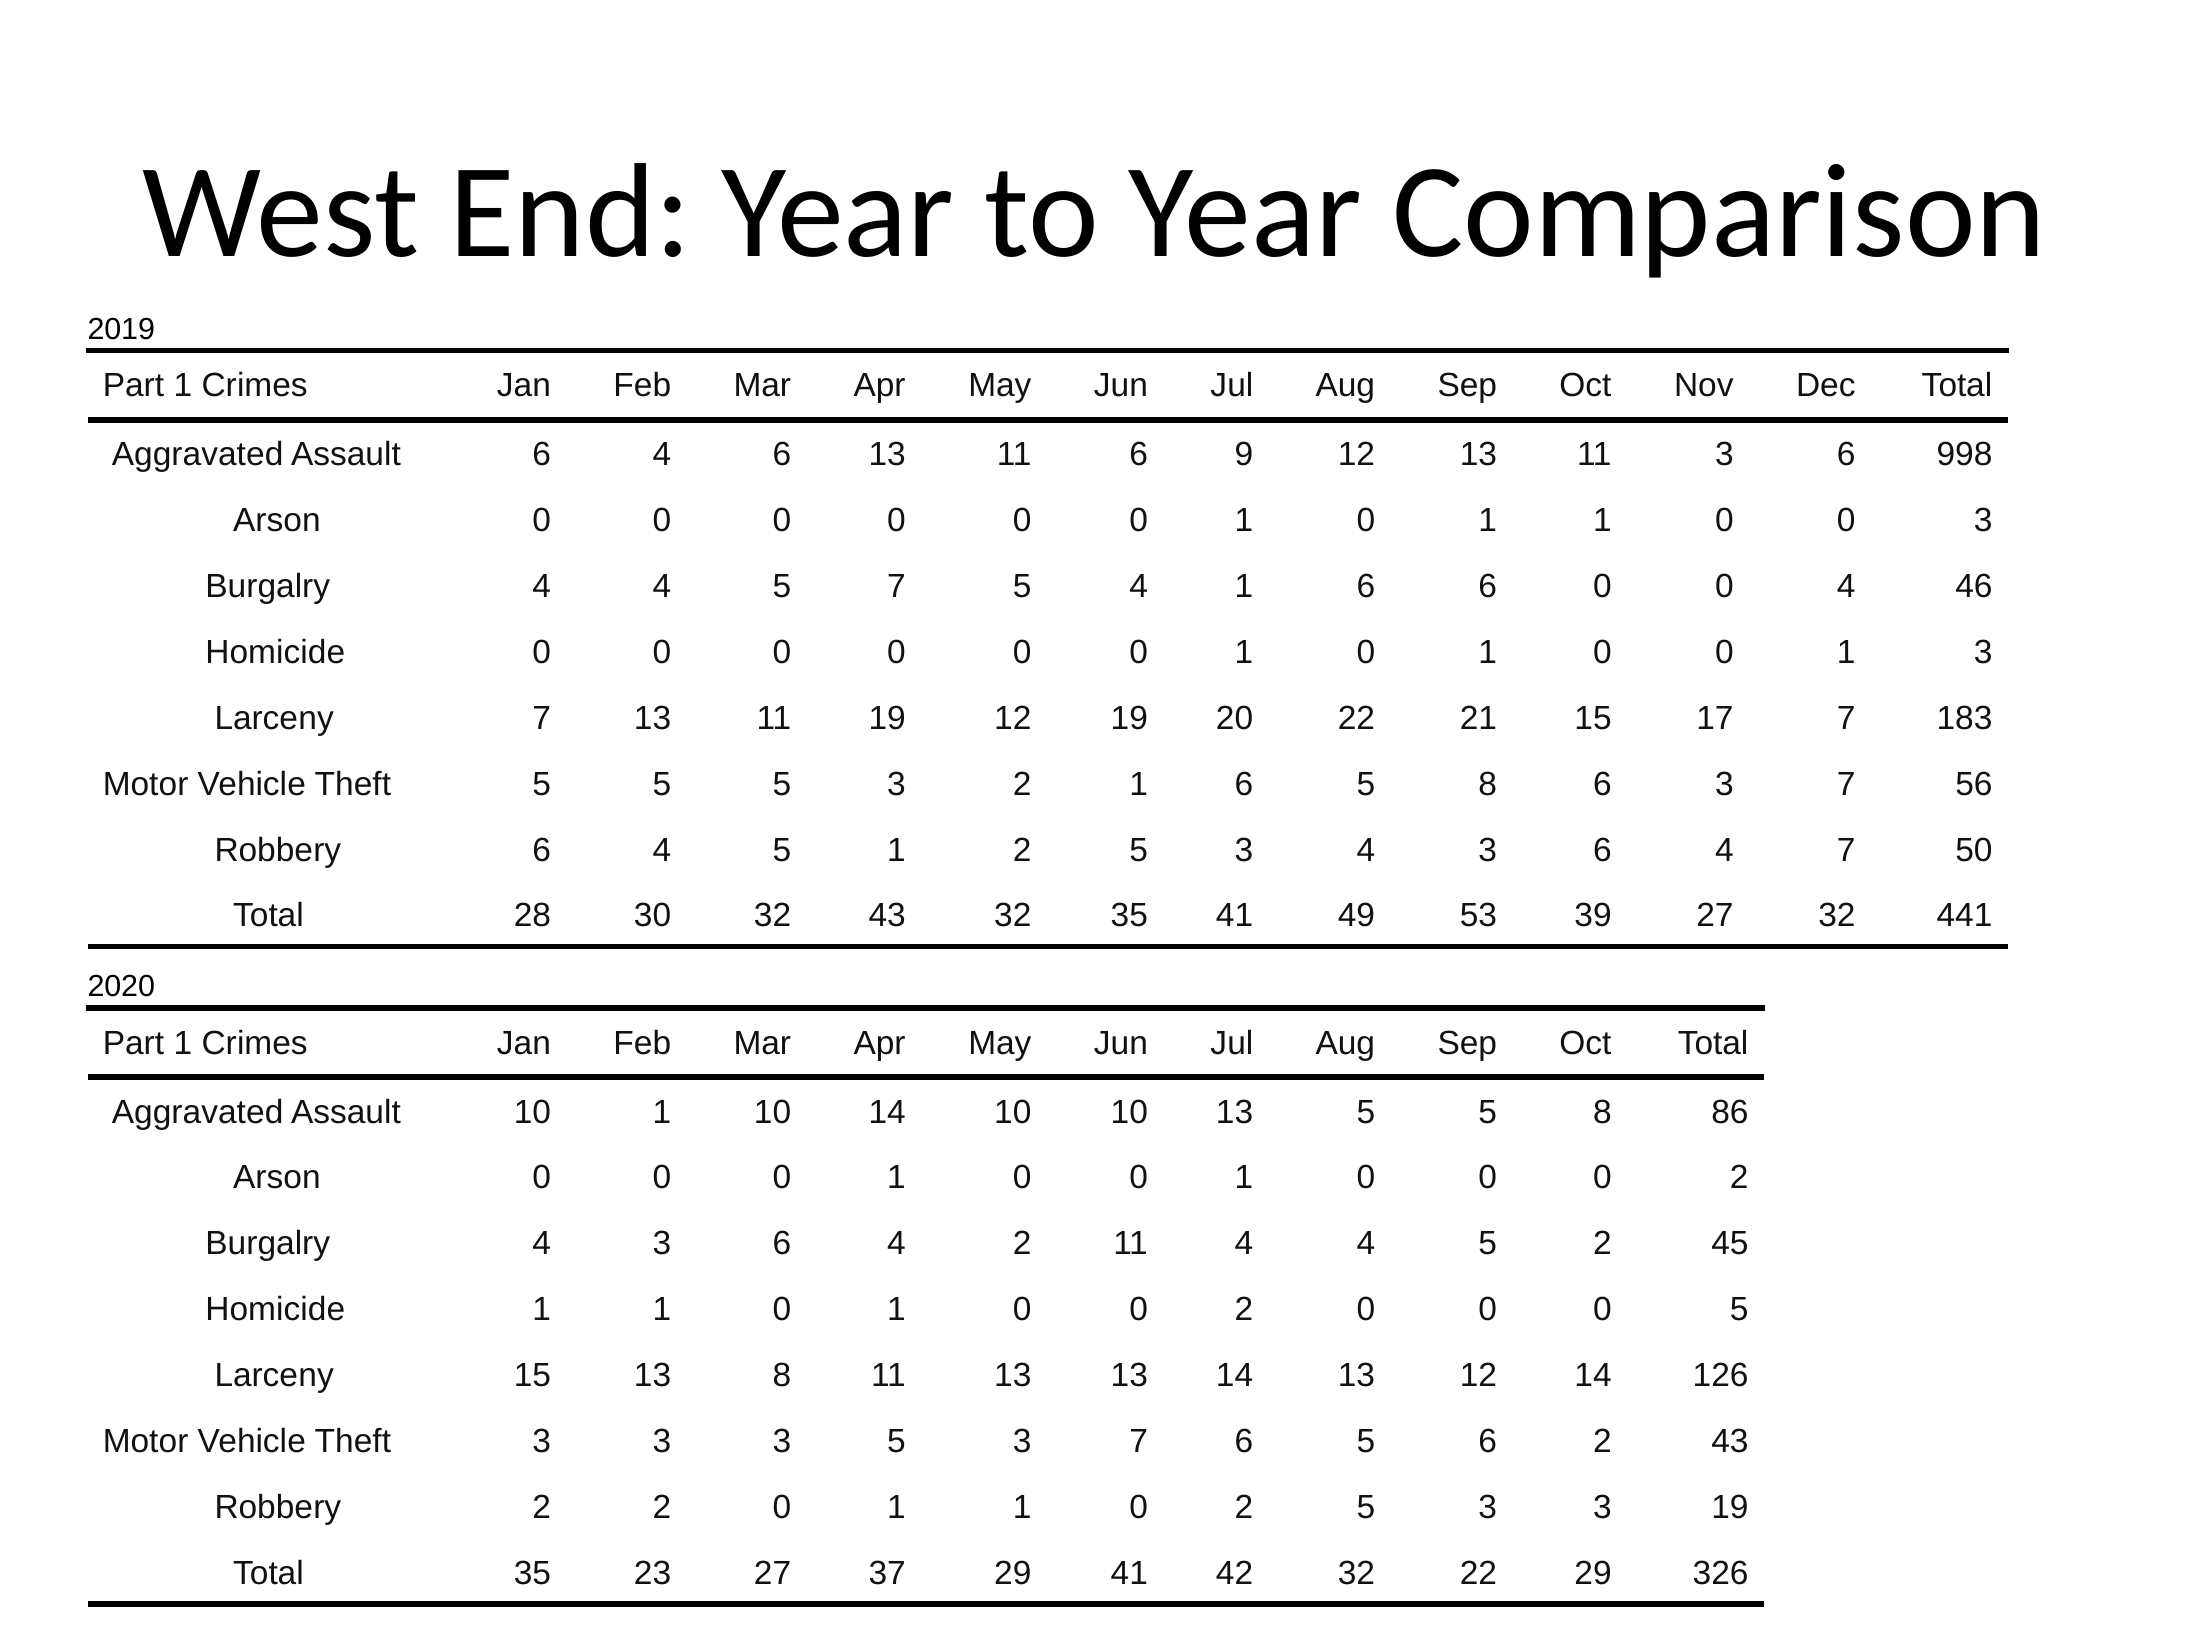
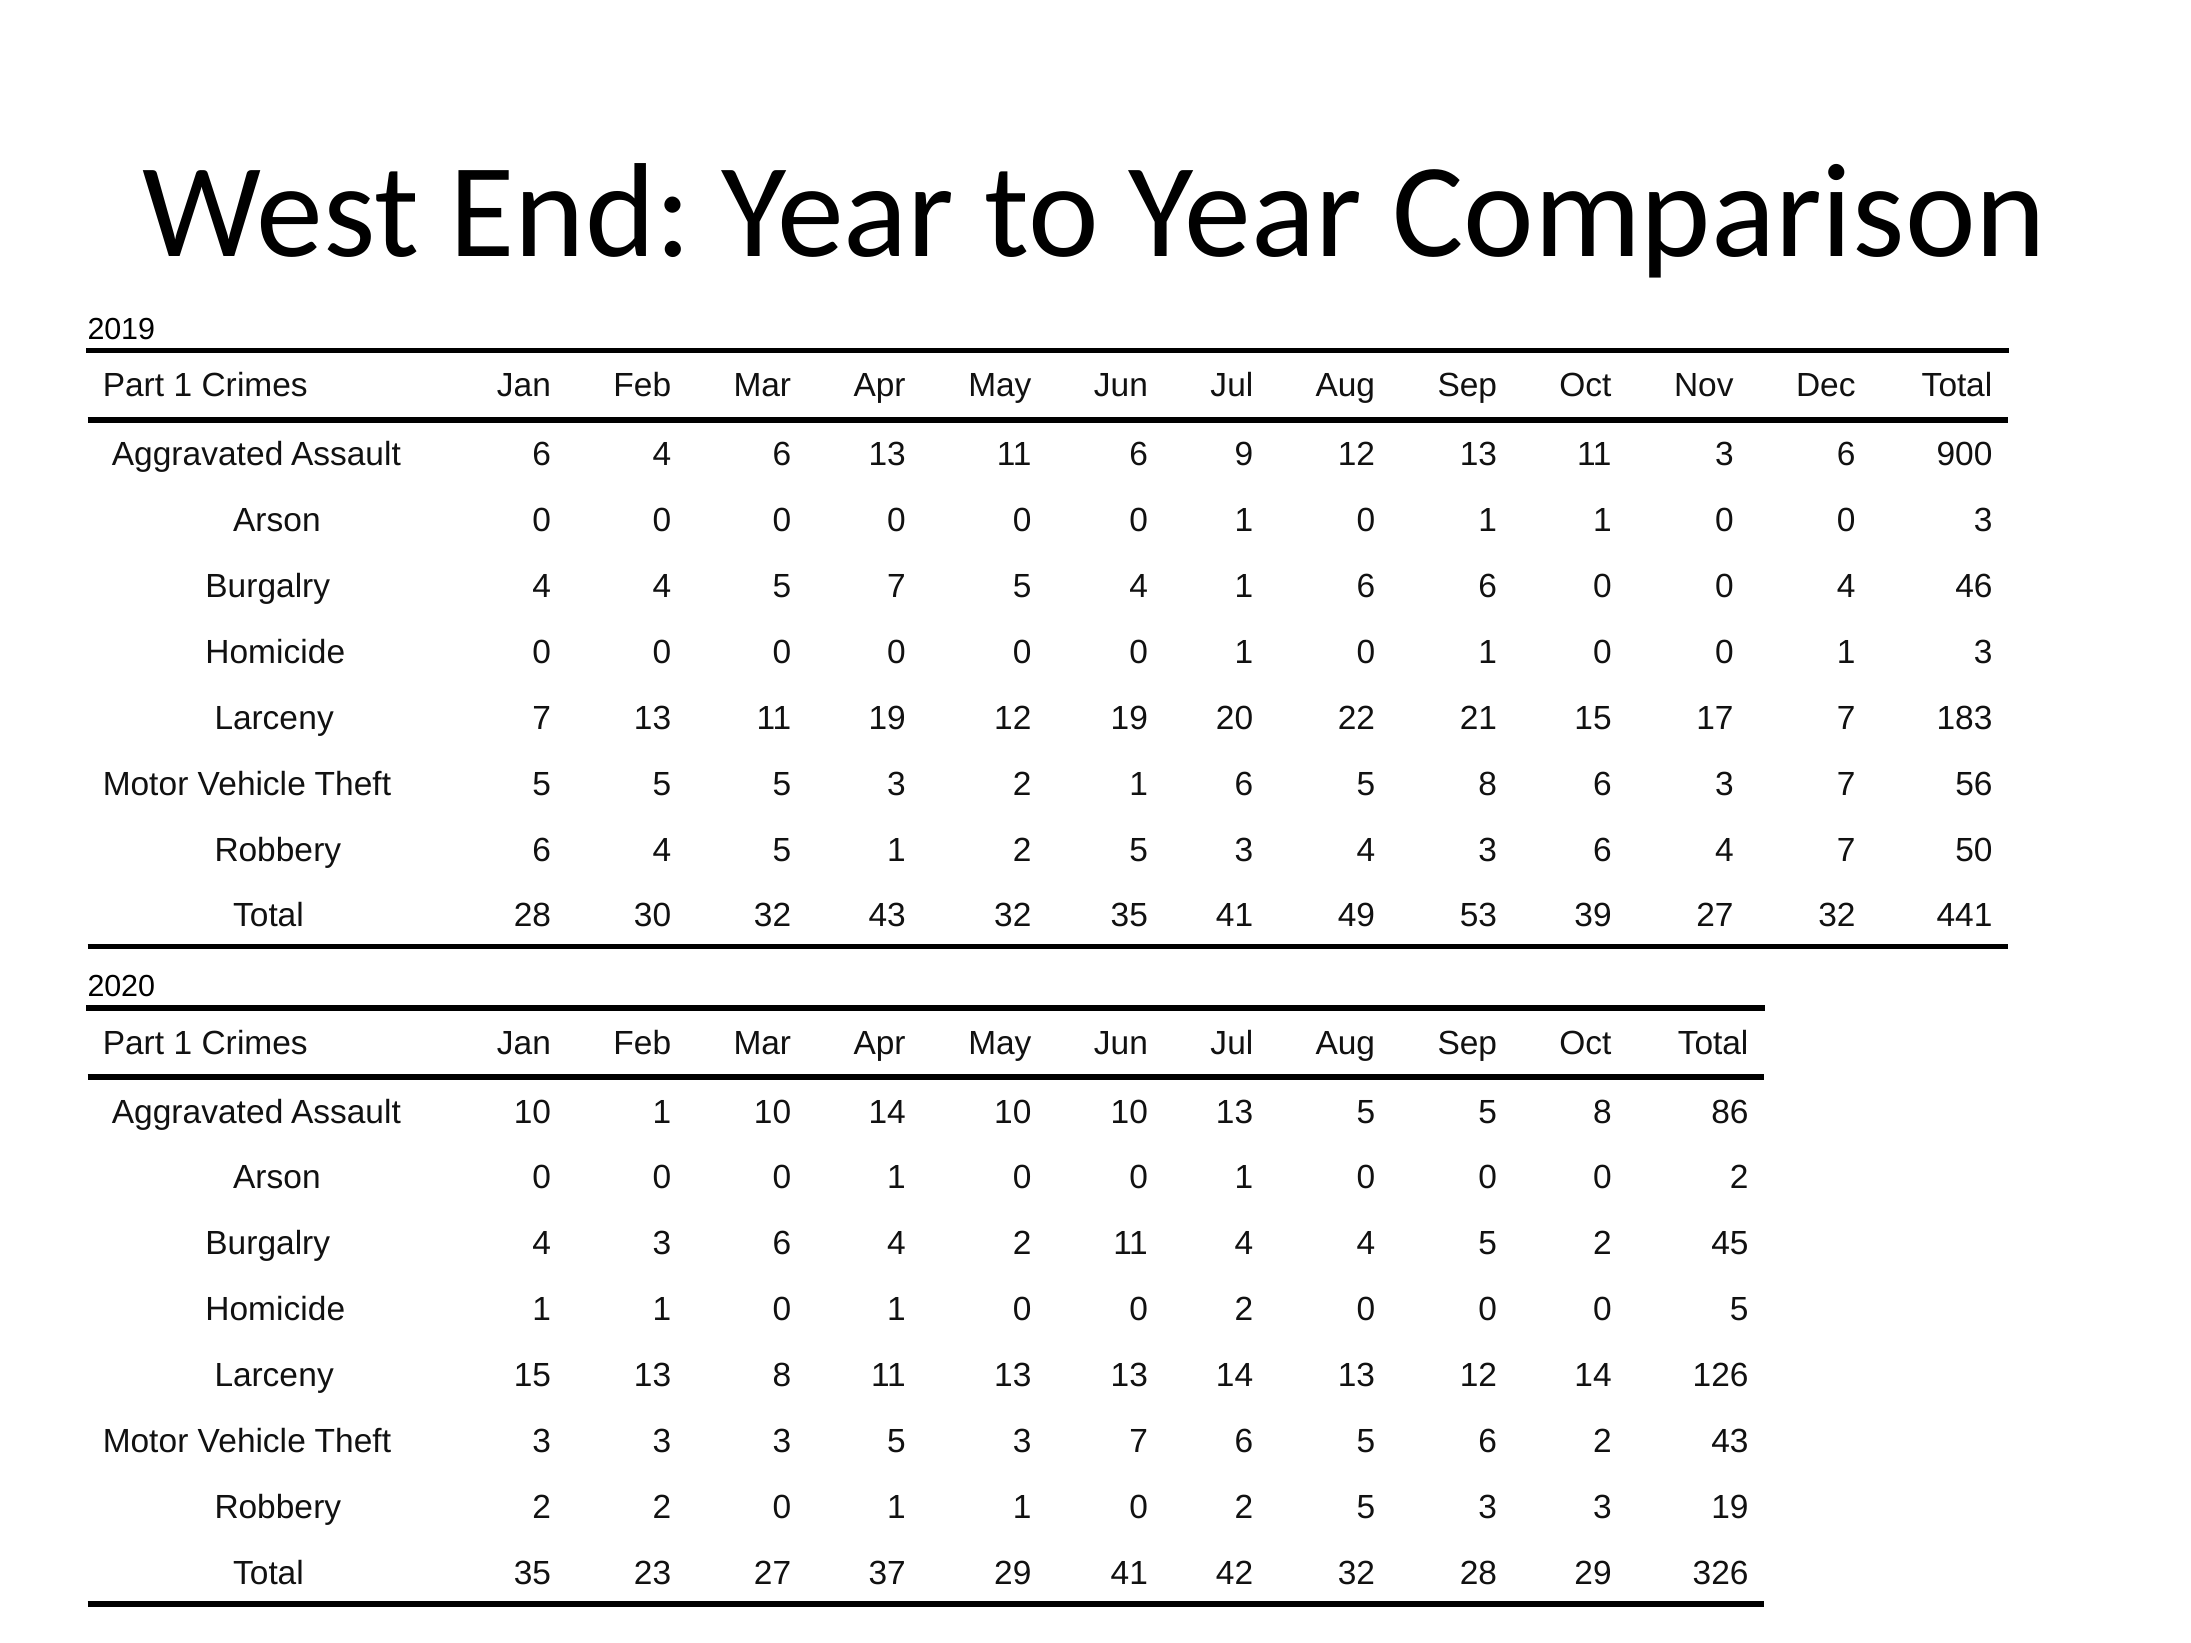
998: 998 -> 900 (1965, 455)
32 22: 22 -> 28 (1478, 1573)
